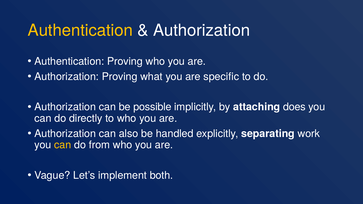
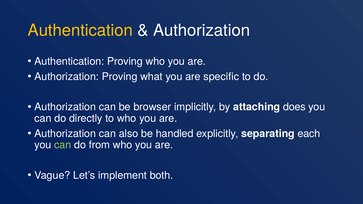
possible: possible -> browser (152, 107)
work: work -> each (309, 134)
can colour: yellow -> light green (63, 145)
